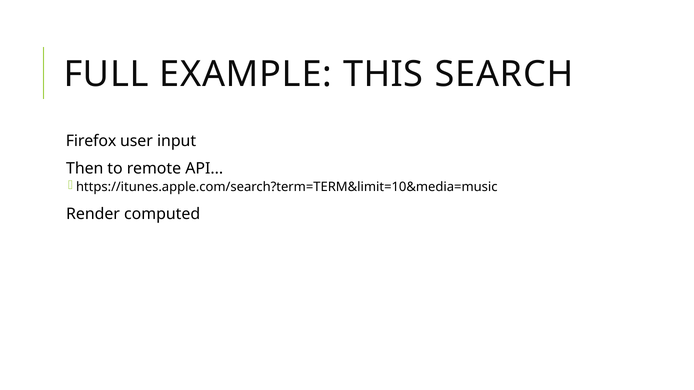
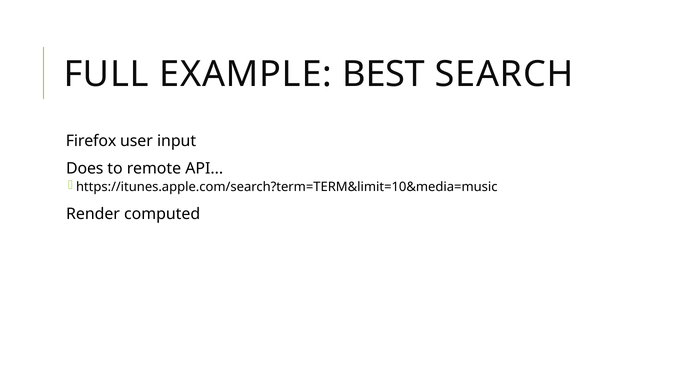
THIS: THIS -> BEST (384, 74)
Then: Then -> Does (85, 169)
